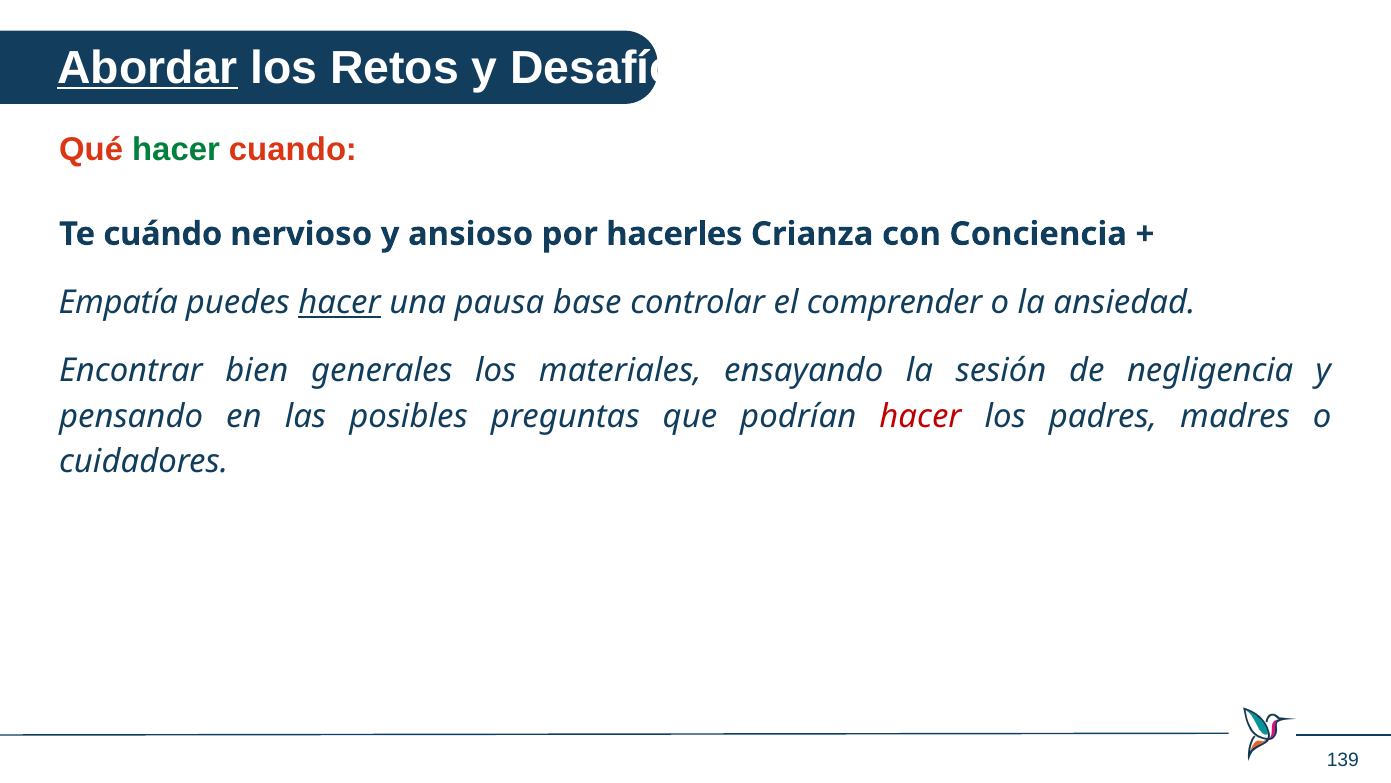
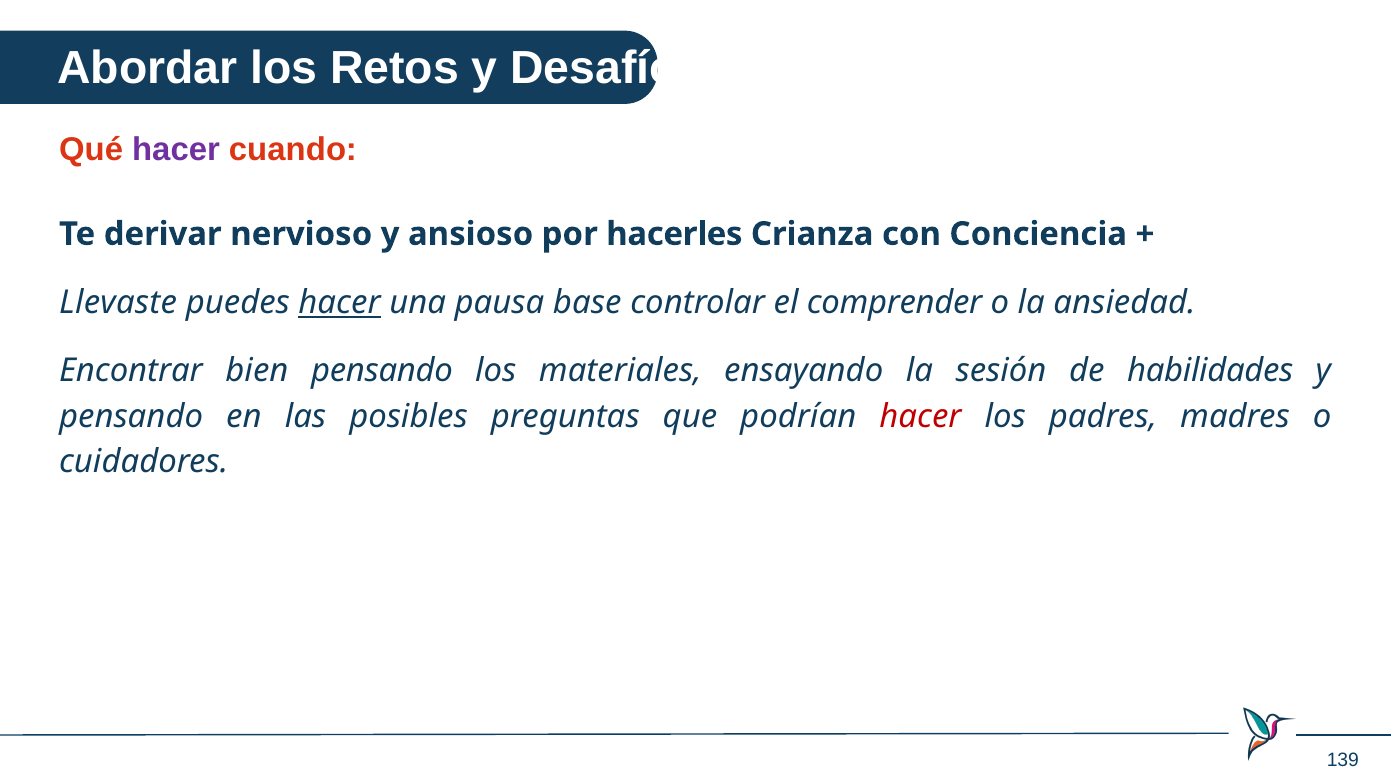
Abordar underline: present -> none (147, 68)
hacer colour: green -> purple (176, 149)
cuándo: cuándo -> derivar (163, 234)
Empatía: Empatía -> Llevaste (118, 302)
bien generales: generales -> pensando (382, 371)
negligencia: negligencia -> habilidades (1210, 371)
